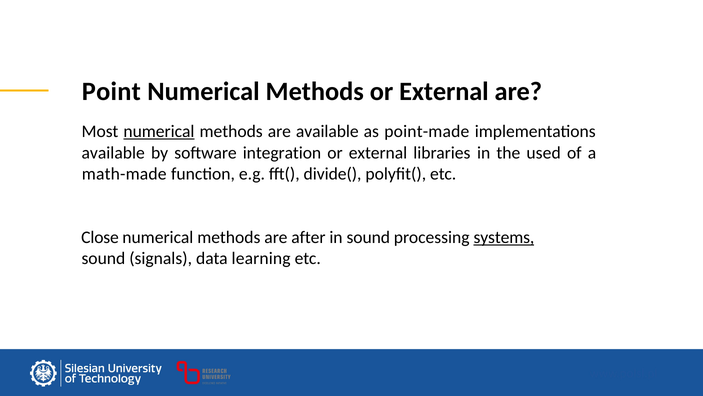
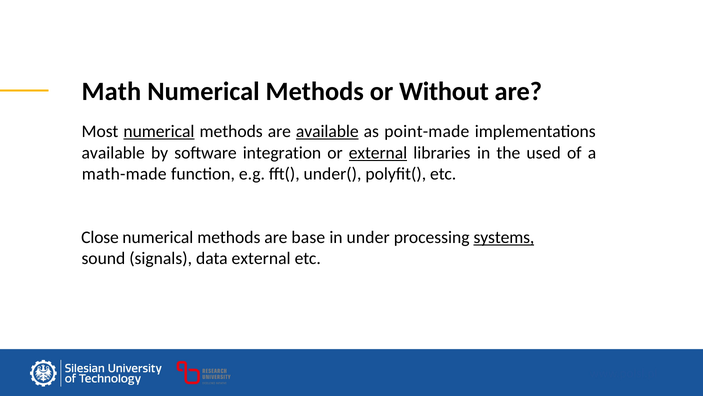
Point: Point -> Math (111, 91)
Methods or External: External -> Without (444, 91)
available underline: none -> present (327, 131)
external underline: none -> present (378, 153)
divide(: divide( -> under( (333, 174)
after: after -> base (308, 237)
in sound: sound -> under (368, 237)
data learning: learning -> external (261, 258)
